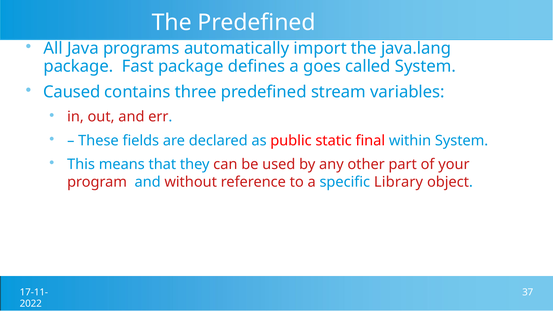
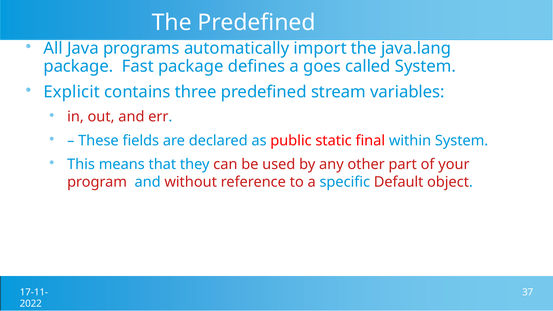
Caused: Caused -> Explicit (72, 92)
Library: Library -> Default (399, 182)
